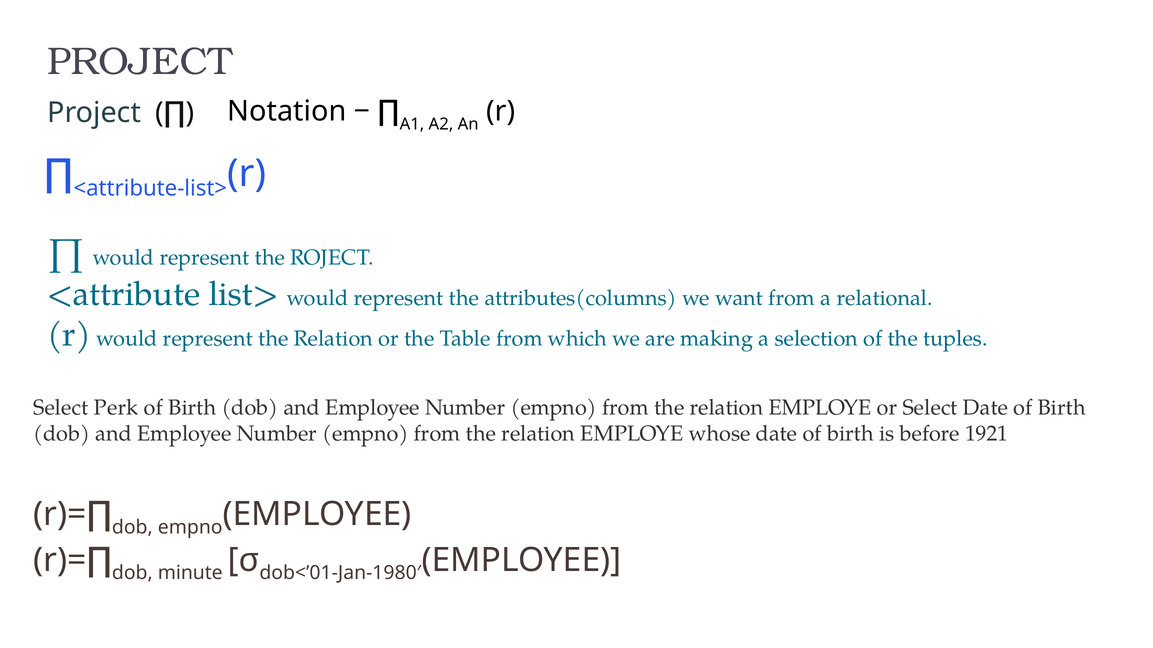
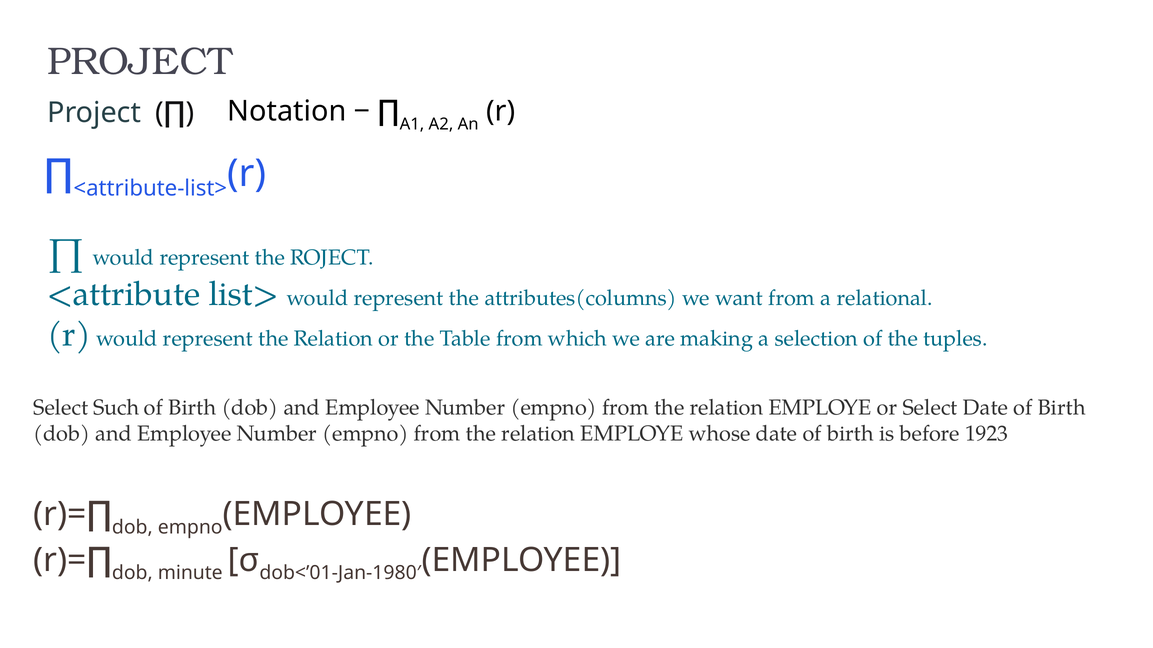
Perk: Perk -> Such (116, 408)
1921: 1921 -> 1923 (987, 434)
